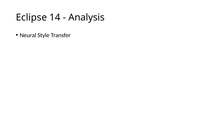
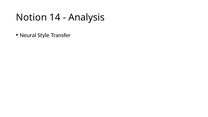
Eclipse: Eclipse -> Notion (31, 17)
